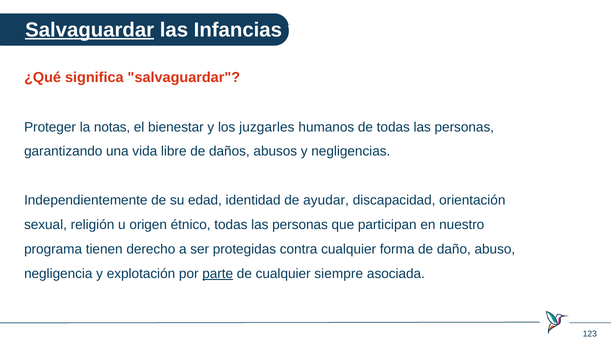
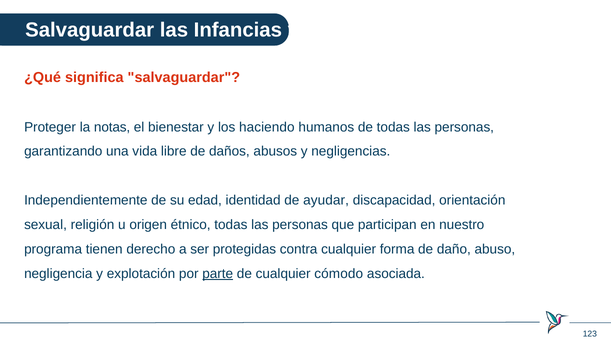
Salvaguardar underline: present -> none (90, 30)
juzgarles: juzgarles -> haciendo (267, 127)
siempre: siempre -> cómodo (339, 273)
